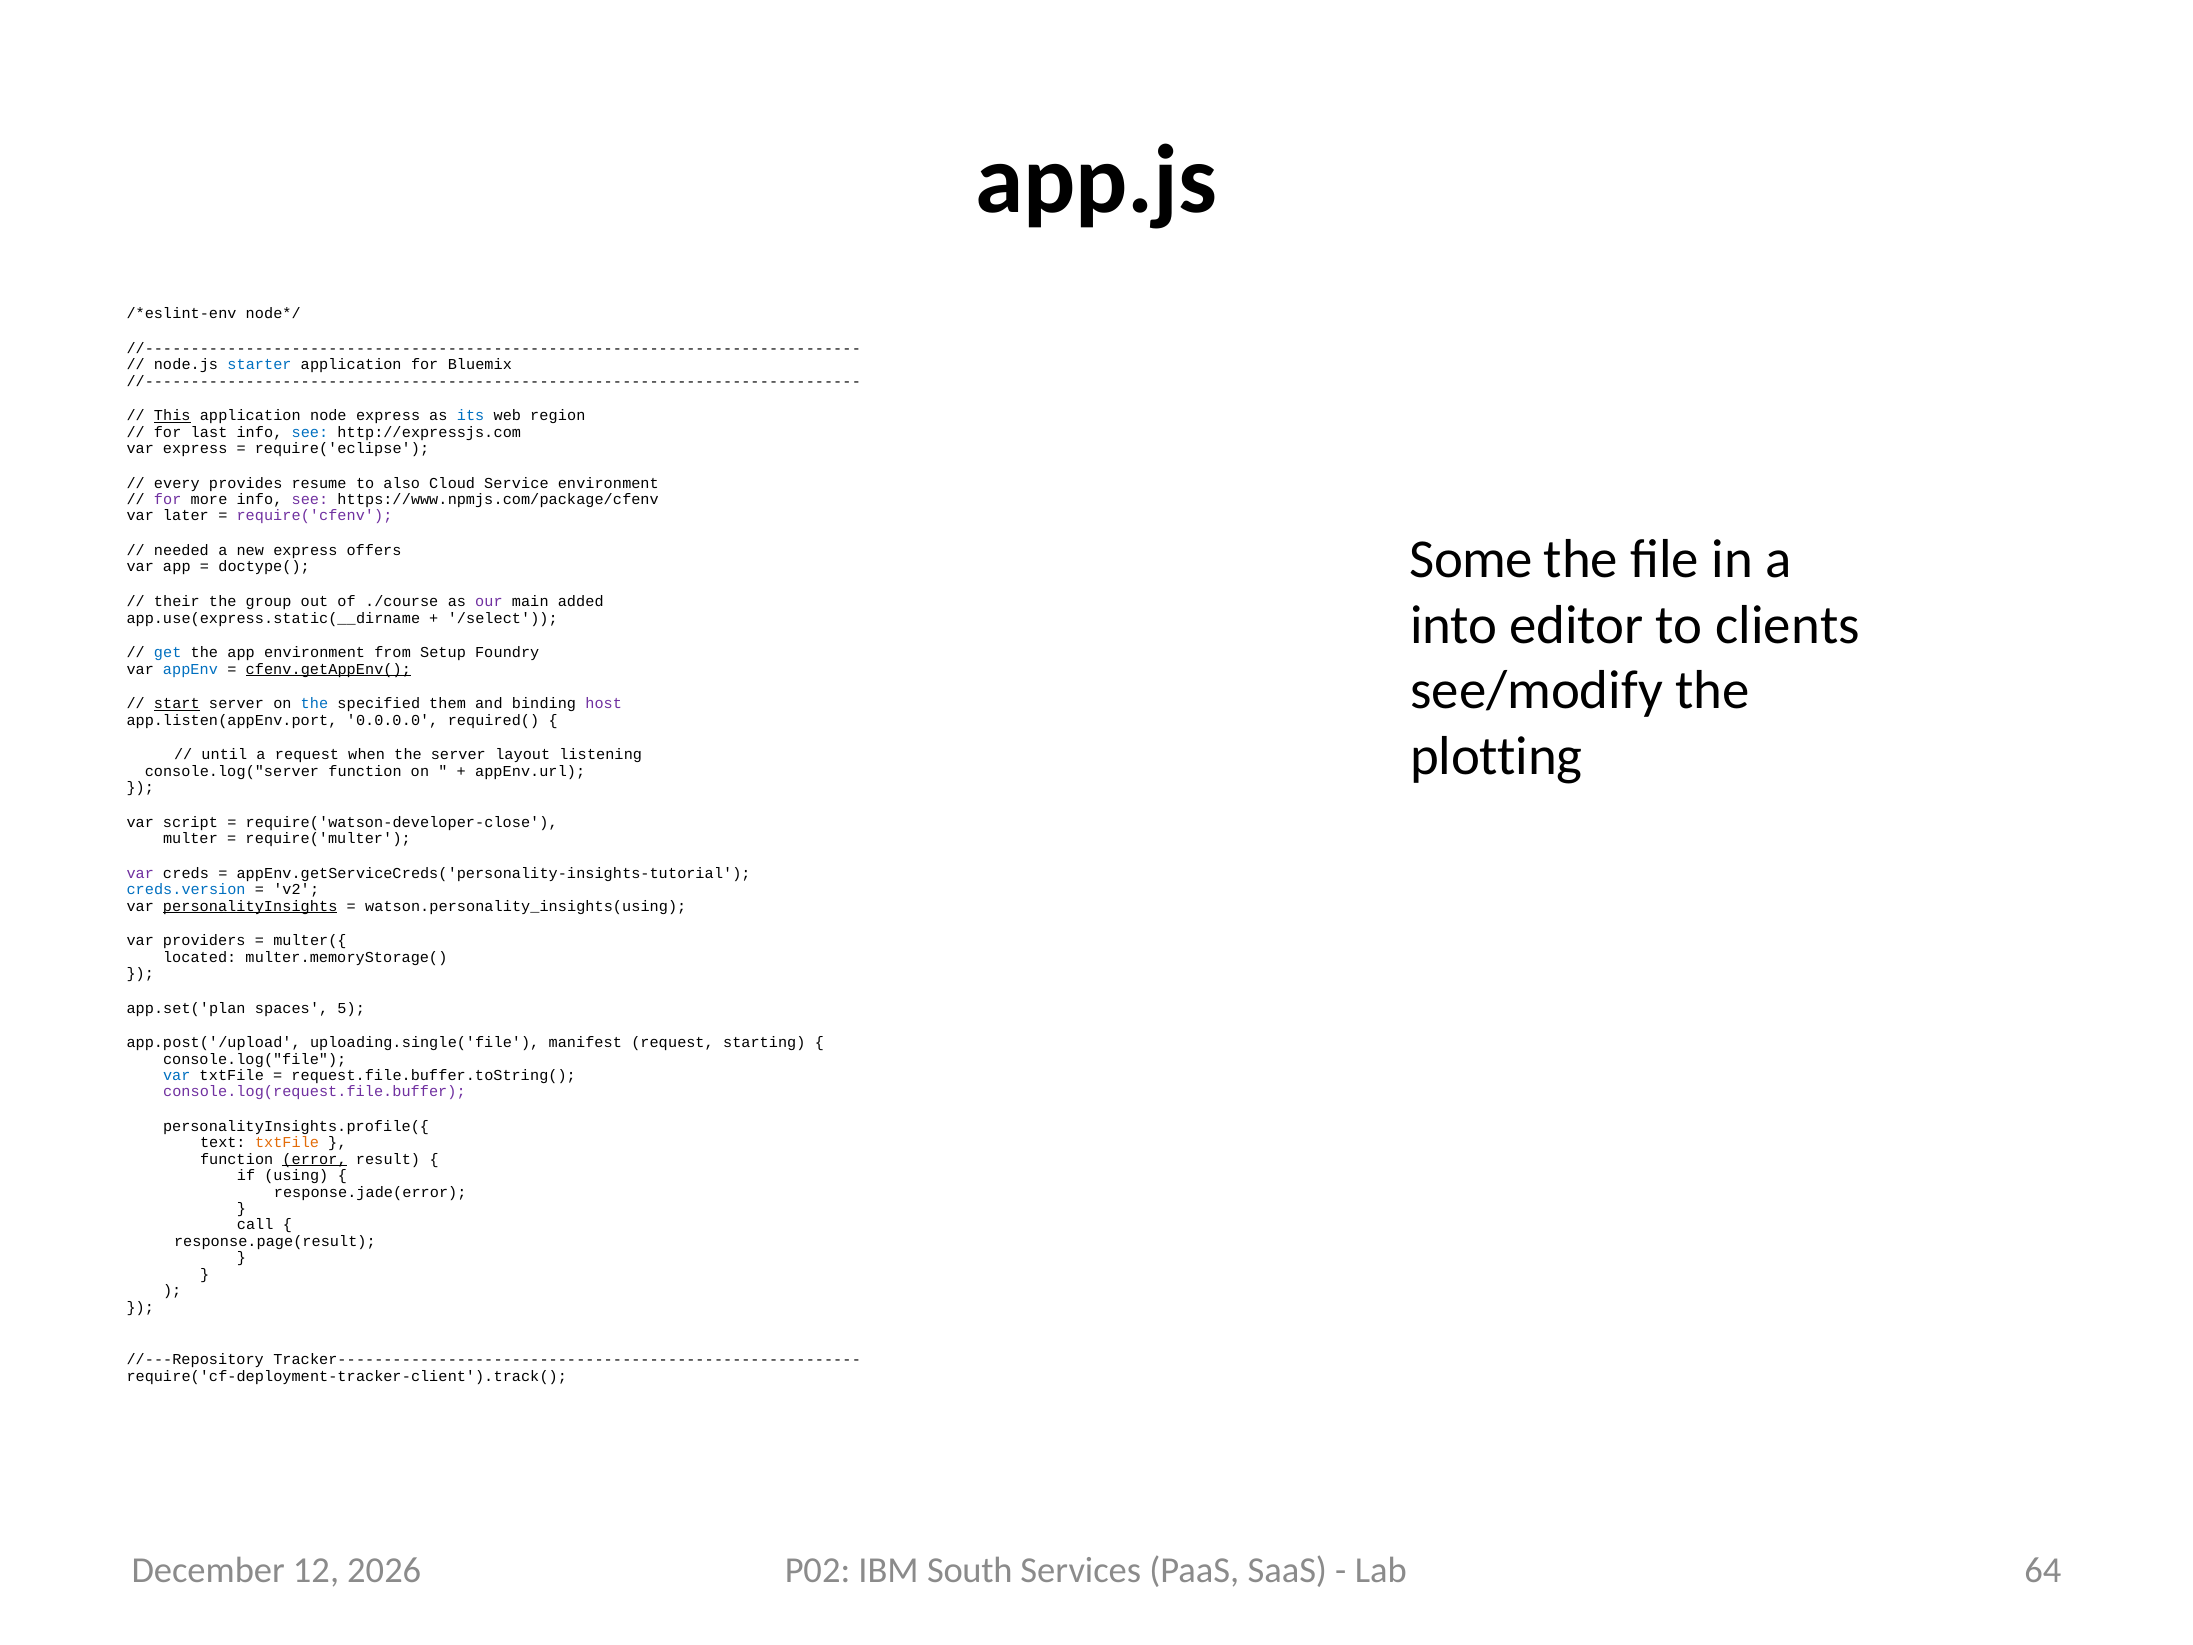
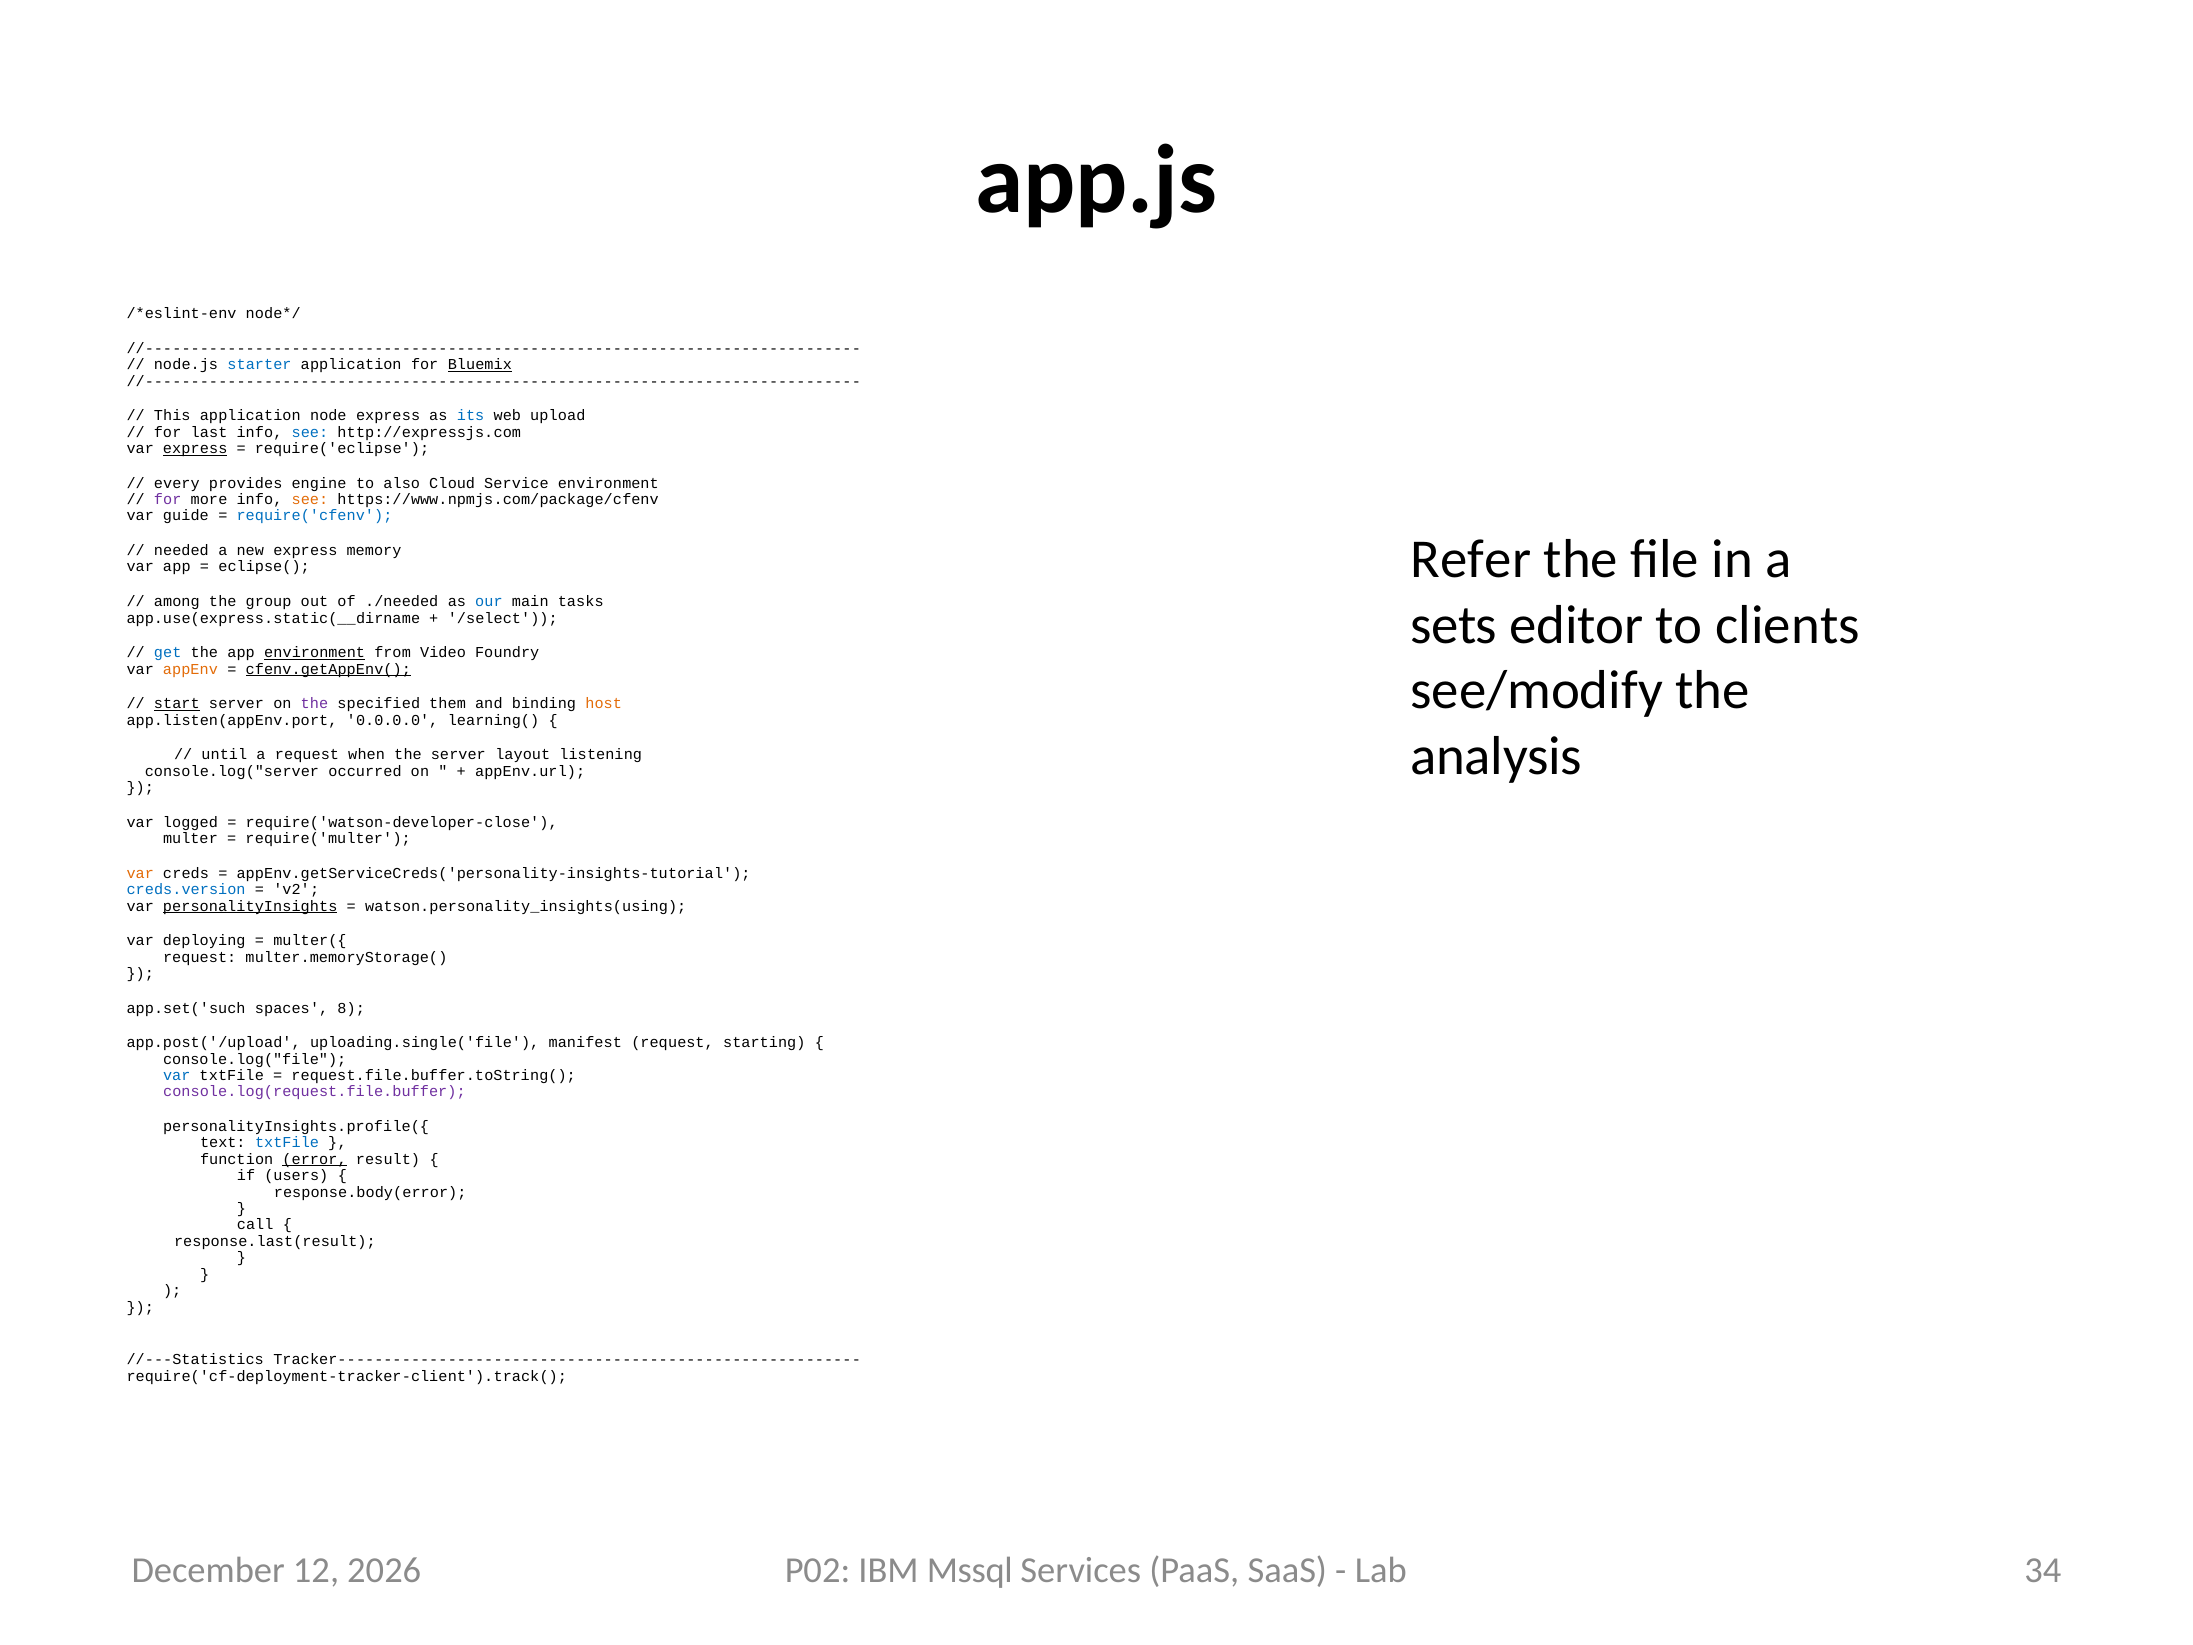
Bluemix underline: none -> present (480, 365)
This underline: present -> none (172, 416)
region: region -> upload (558, 416)
express underline: none -> present (195, 448)
resume: resume -> engine (319, 483)
see colour: purple -> orange (310, 499)
later: later -> guide (186, 516)
require('cfenv colour: purple -> blue (314, 516)
Some: Some -> Refer (1471, 559)
offers: offers -> memory (374, 550)
doctype(: doctype( -> eclipse( (264, 567)
their: their -> among (177, 602)
./course: ./course -> ./needed (402, 602)
our colour: purple -> blue (489, 602)
added: added -> tasks (581, 602)
into: into -> sets (1454, 625)
environment underline: none -> present (315, 653)
Setup: Setup -> Video (443, 653)
appEnv colour: blue -> orange (190, 669)
the colour: blue -> purple (314, 704)
host colour: purple -> orange (604, 704)
required(: required( -> learning( (494, 720)
plotting: plotting -> analysis (1496, 757)
console.log("server function: function -> occurred (365, 771)
script: script -> logged (190, 822)
var colour: purple -> orange (140, 873)
providers: providers -> deploying (204, 940)
located: located -> request (200, 957)
app.set('plan: app.set('plan -> app.set('such (186, 1008)
5: 5 -> 8 (351, 1008)
txtFile colour: orange -> blue (287, 1143)
using: using -> users (296, 1176)
response.jade(error: response.jade(error -> response.body(error (370, 1192)
response.page(result: response.page(result -> response.last(result (275, 1241)
//---Repository: //---Repository -> //---Statistics (195, 1360)
South: South -> Mssql (970, 1570)
64: 64 -> 34 (2043, 1570)
